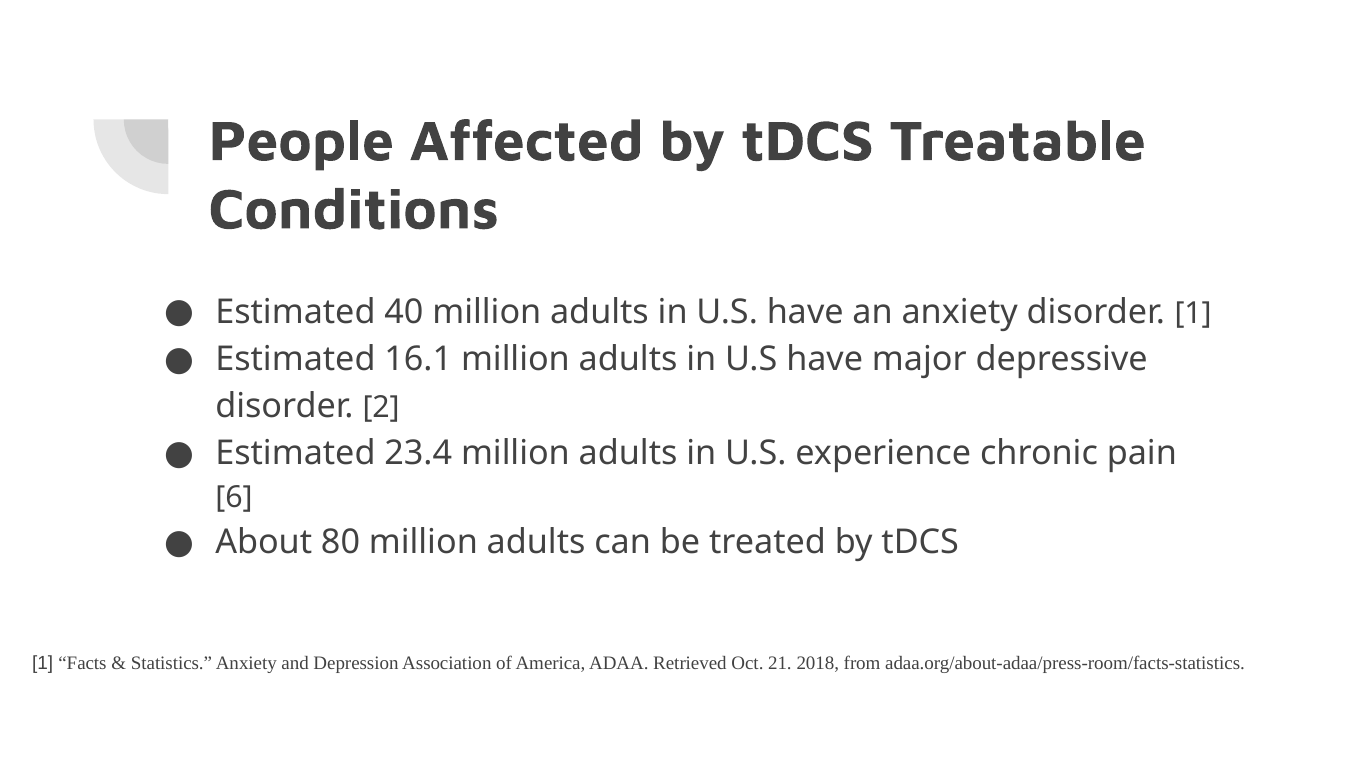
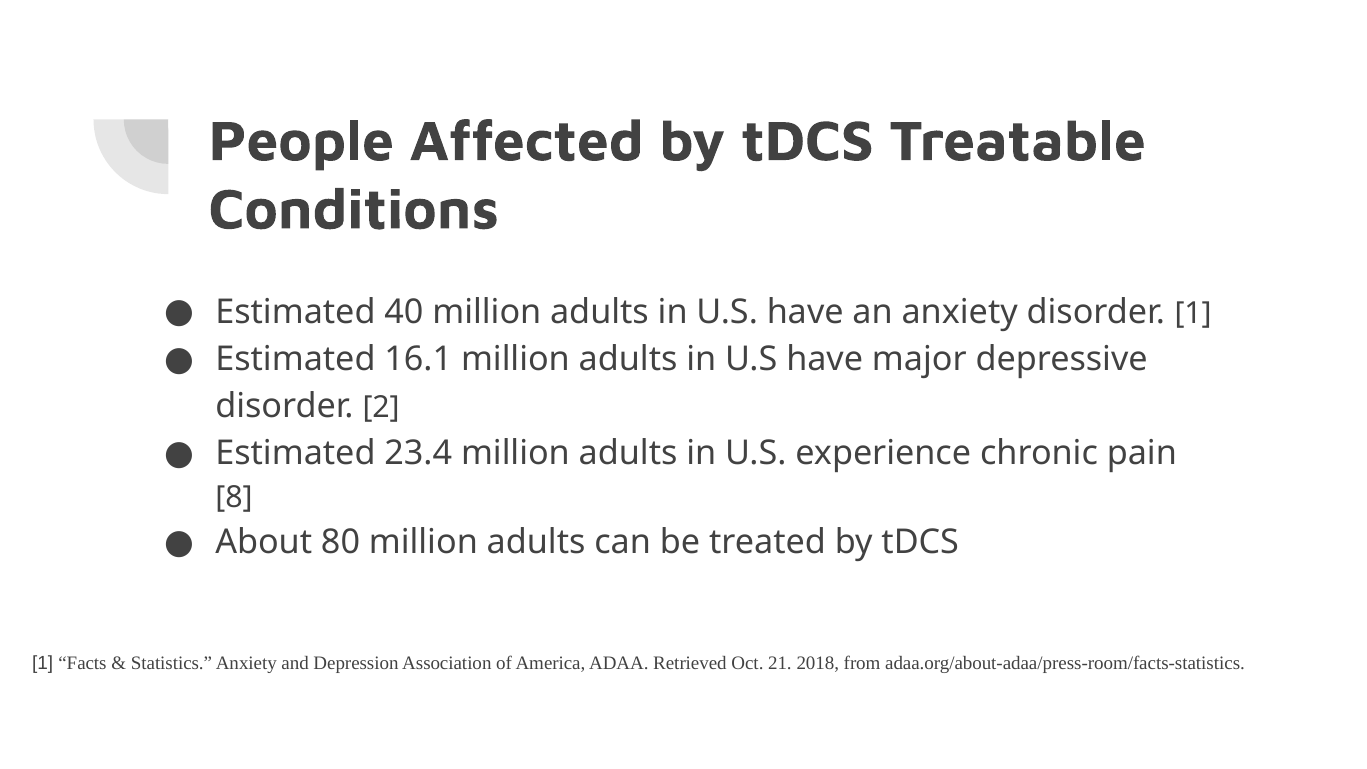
6: 6 -> 8 (234, 497)
